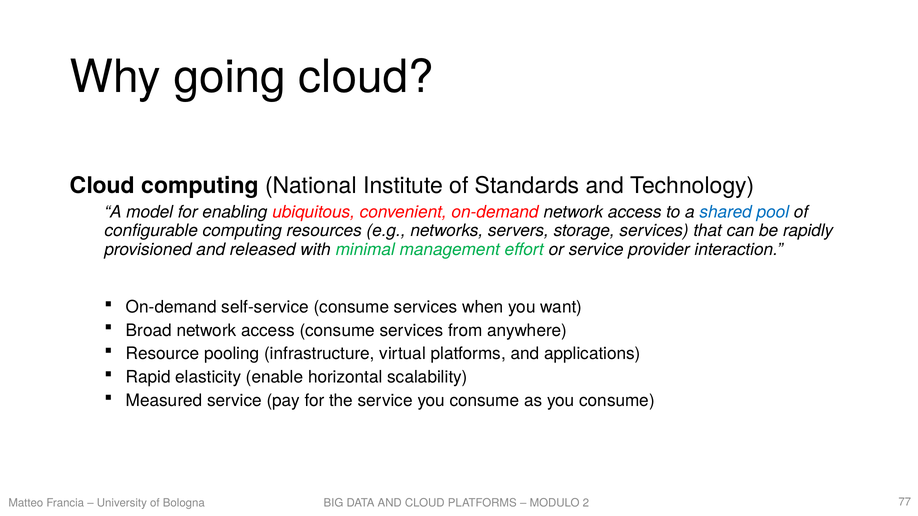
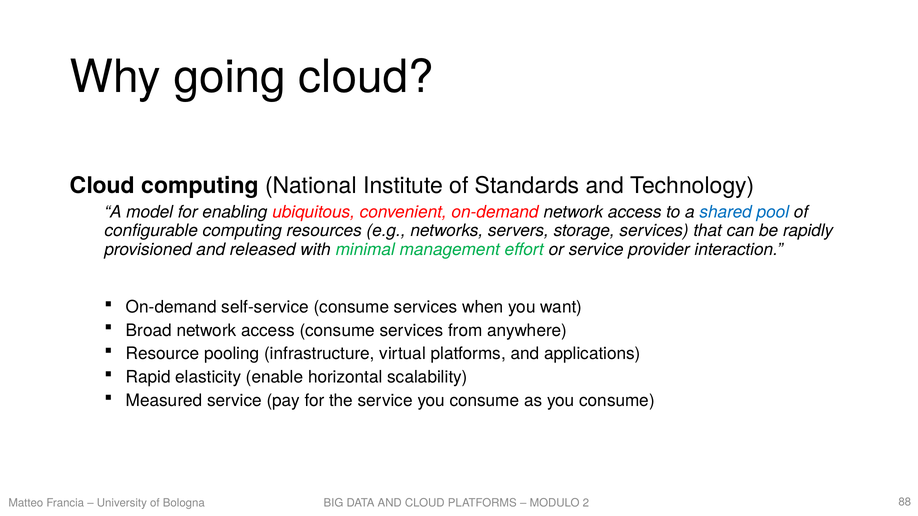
77: 77 -> 88 (905, 502)
